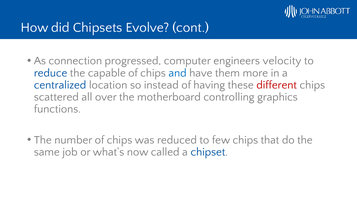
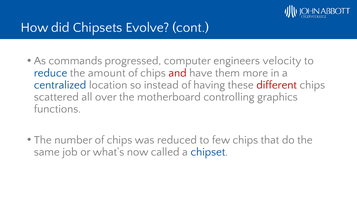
connection: connection -> commands (75, 61)
capable: capable -> amount (107, 73)
and colour: blue -> red (178, 73)
